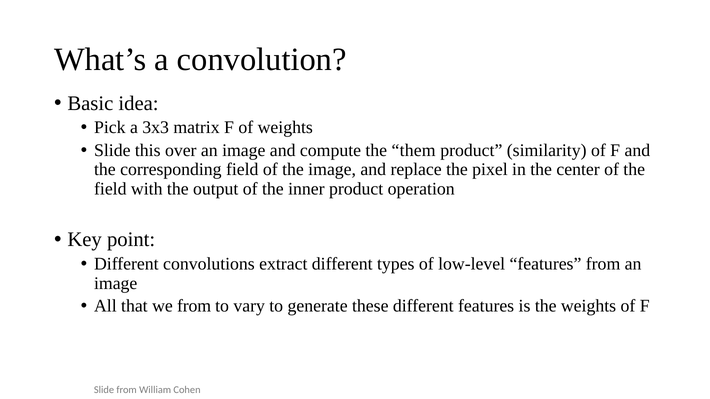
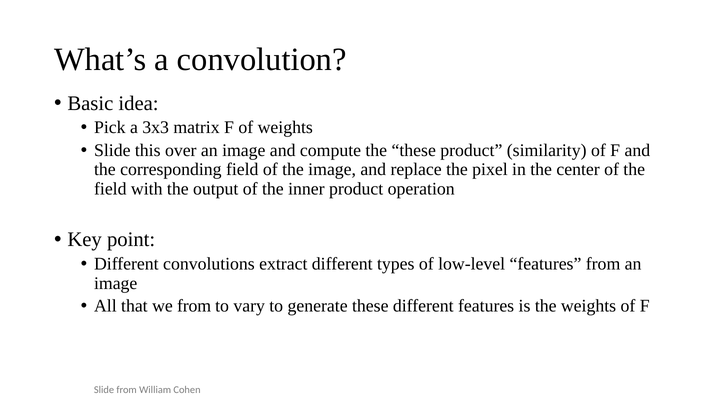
the them: them -> these (414, 151)
